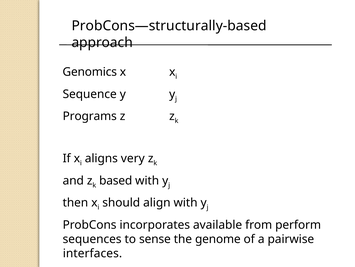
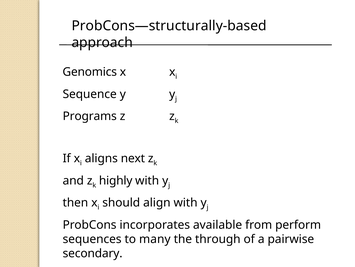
very: very -> next (133, 158)
based: based -> highly (116, 180)
sense: sense -> many (155, 239)
genome: genome -> through (218, 239)
interfaces: interfaces -> secondary (93, 253)
